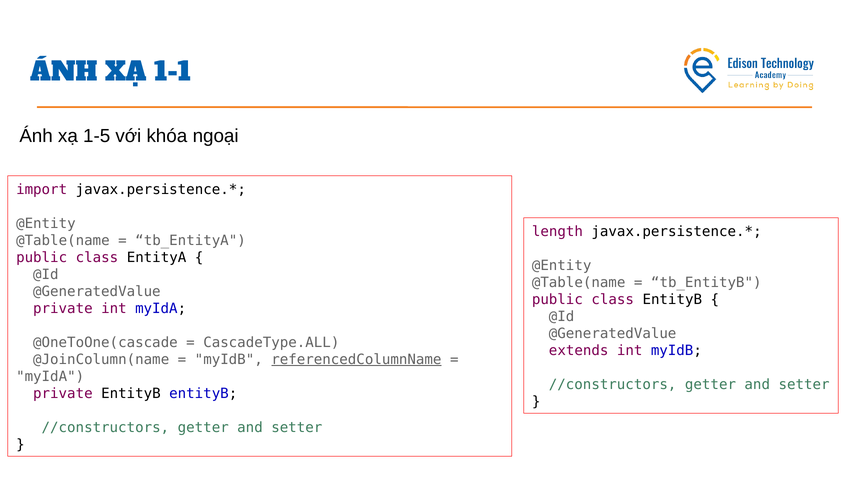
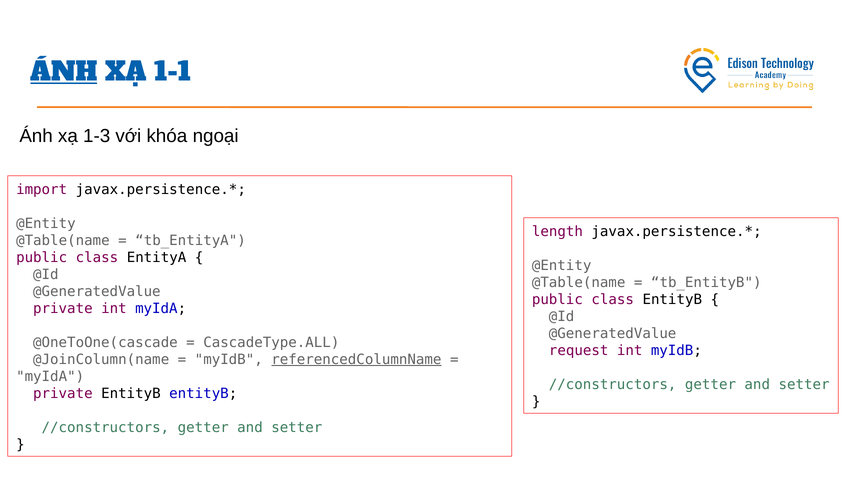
ÁNH underline: none -> present (64, 72)
1-5: 1-5 -> 1-3 (97, 136)
extends: extends -> request (579, 350)
